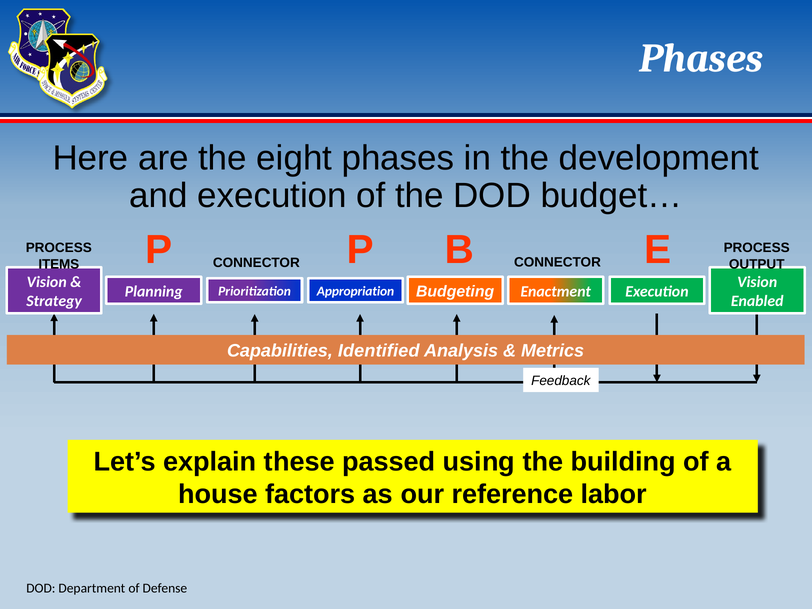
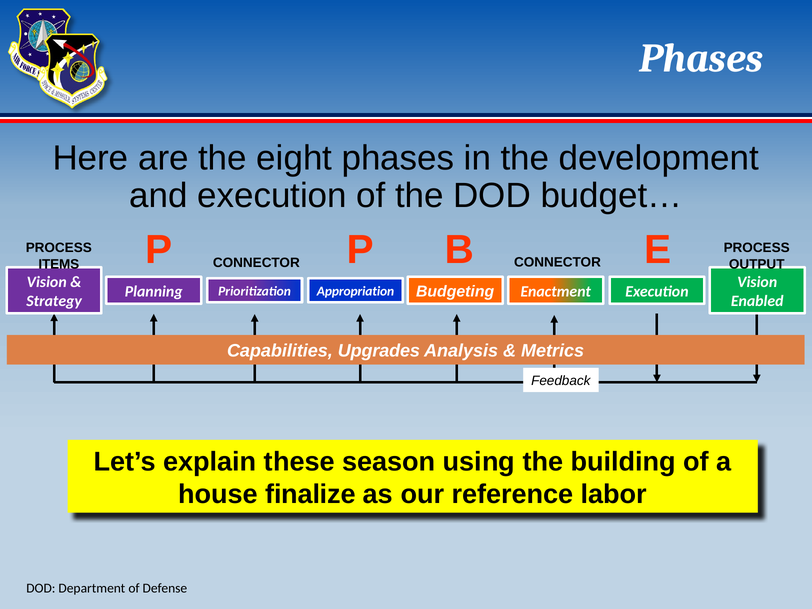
Identified: Identified -> Upgrades (379, 351)
passed: passed -> season (389, 462)
factors: factors -> finalize (310, 494)
